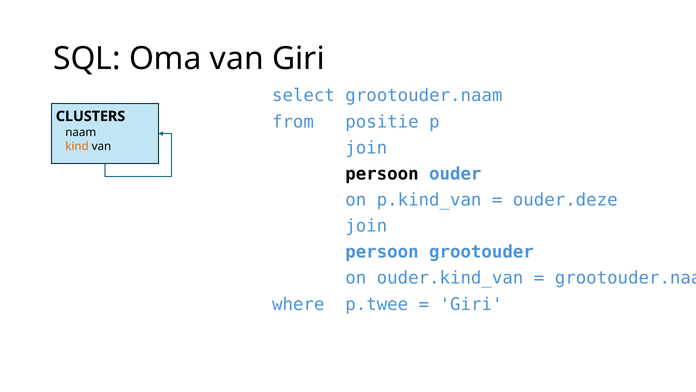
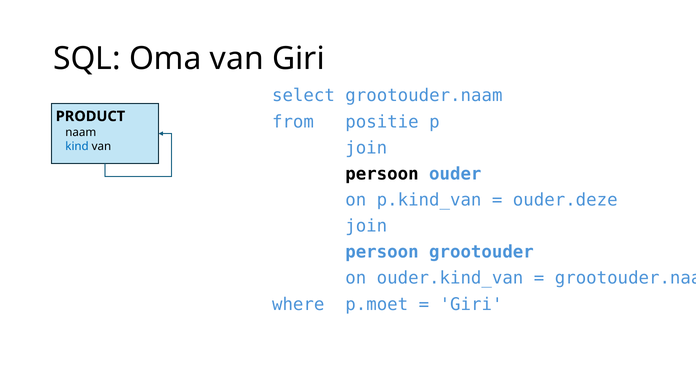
CLUSTERS: CLUSTERS -> PRODUCT (90, 116)
kind colour: orange -> blue (77, 146)
p.twee: p.twee -> p.moet (377, 304)
